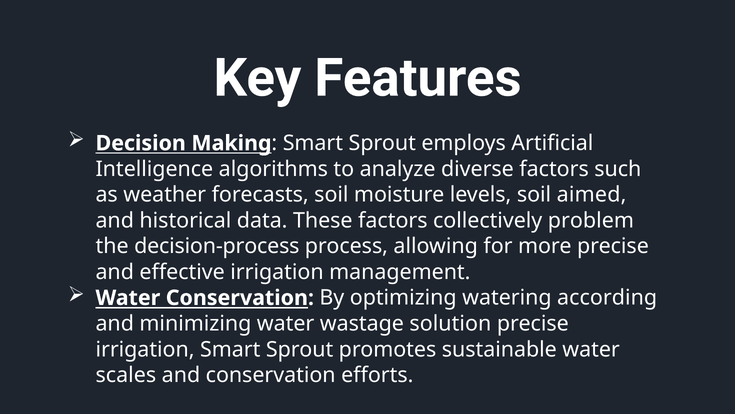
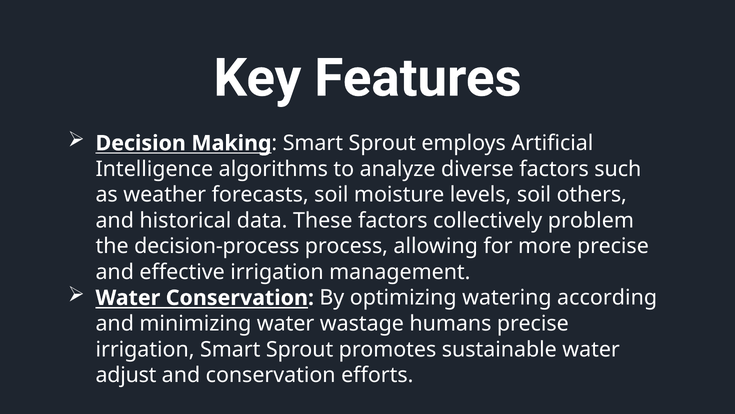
aimed: aimed -> others (592, 195)
solution: solution -> humans (450, 323)
scales: scales -> adjust (126, 375)
